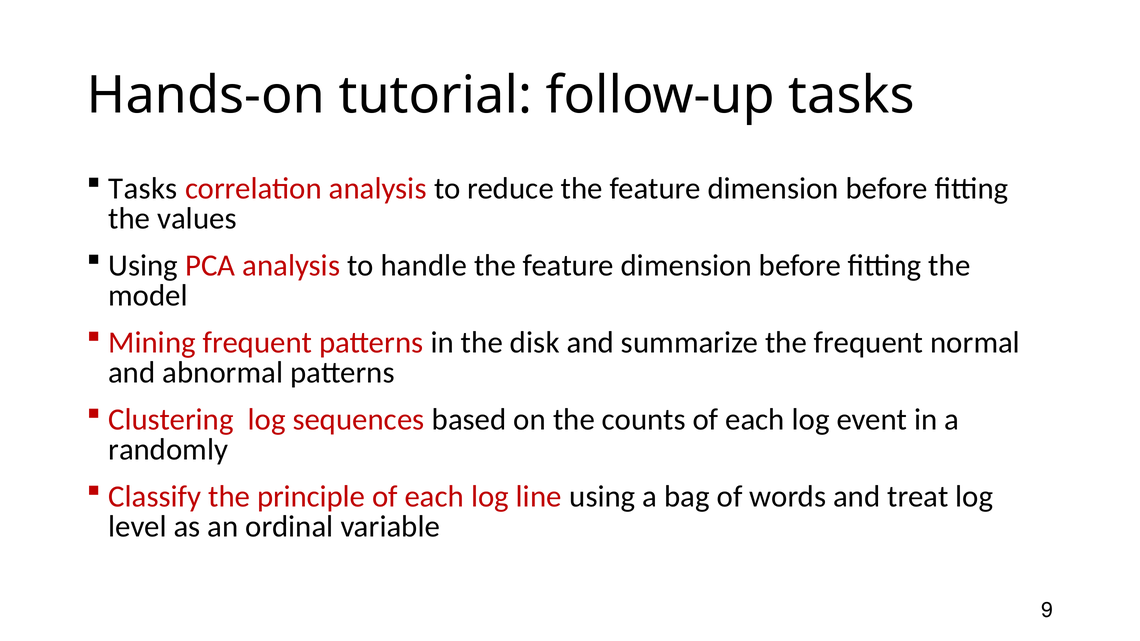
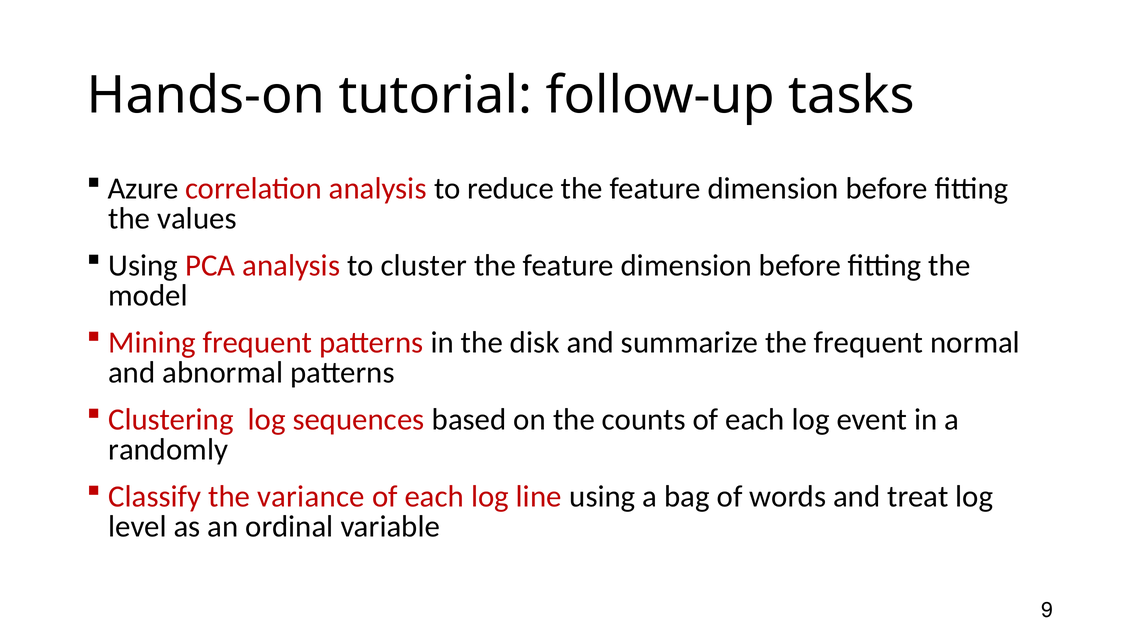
Tasks: Tasks -> Azure (143, 189)
handle: handle -> cluster (424, 266)
principle: principle -> variance (311, 497)
